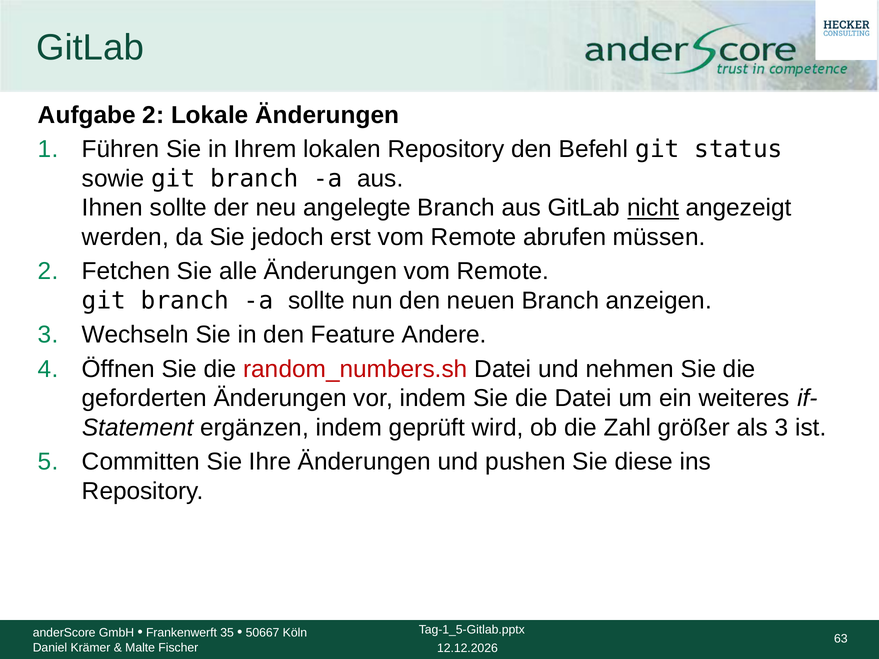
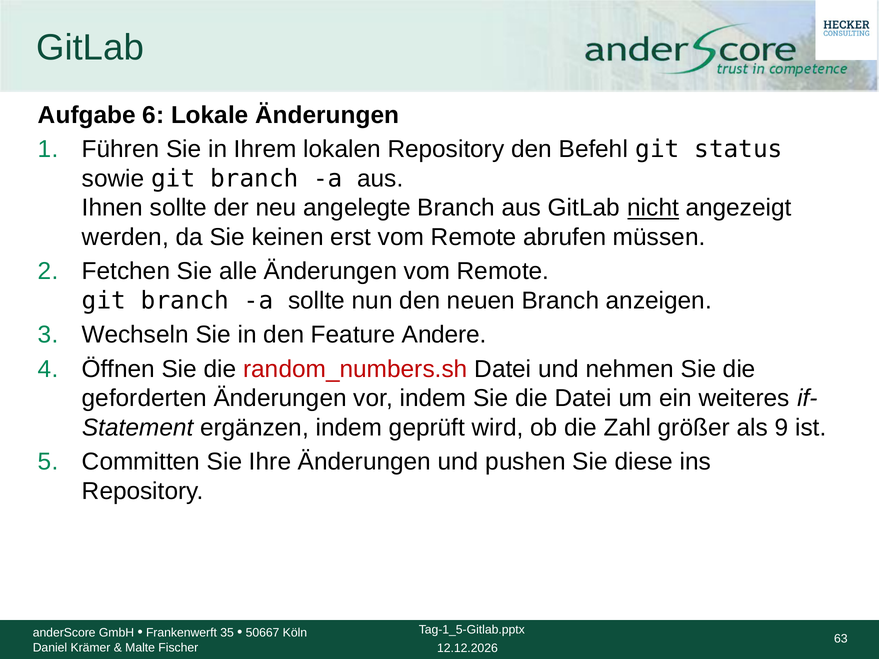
Aufgabe 2: 2 -> 6 (153, 115)
jedoch: jedoch -> keinen (288, 237)
als 3: 3 -> 9 (781, 428)
